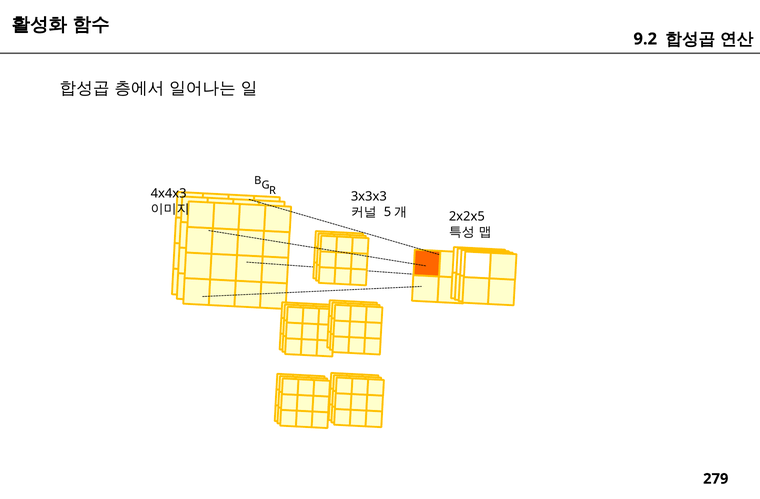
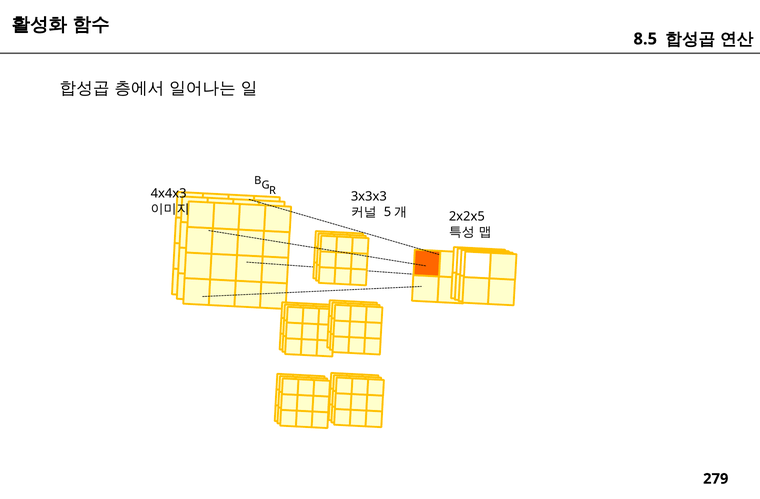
9.2: 9.2 -> 8.5 (645, 39)
